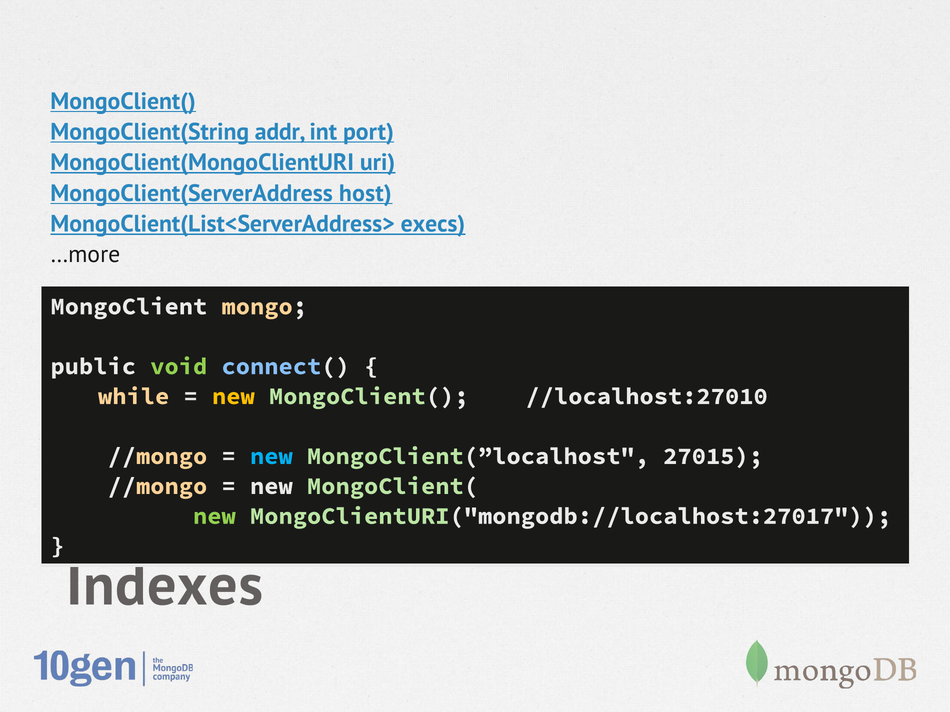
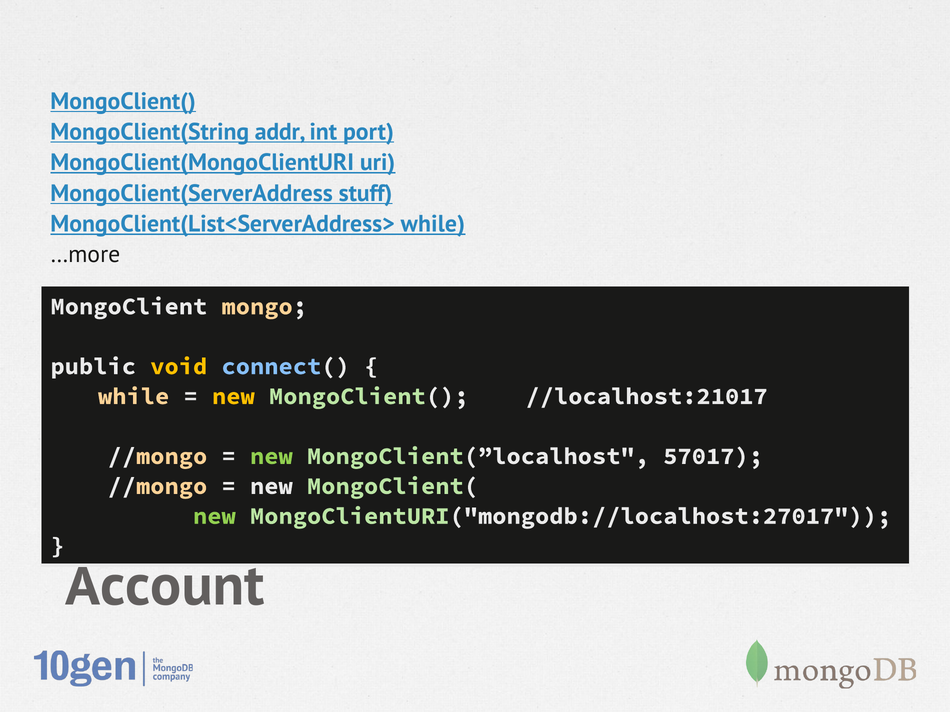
host: host -> stuff (366, 193)
MongoClient(List<ServerAddress> execs: execs -> while (433, 224)
void colour: light green -> yellow (179, 367)
//localhost:27010: //localhost:27010 -> //localhost:21017 (647, 397)
new colour: light blue -> light green (271, 456)
27015: 27015 -> 57017 (713, 456)
Indexes: Indexes -> Account (165, 586)
